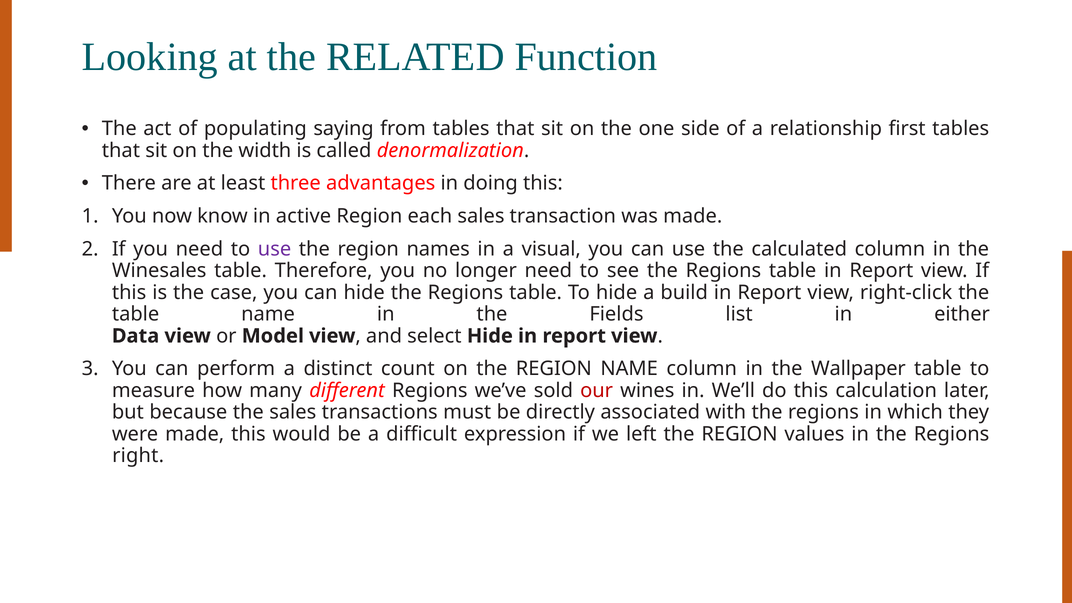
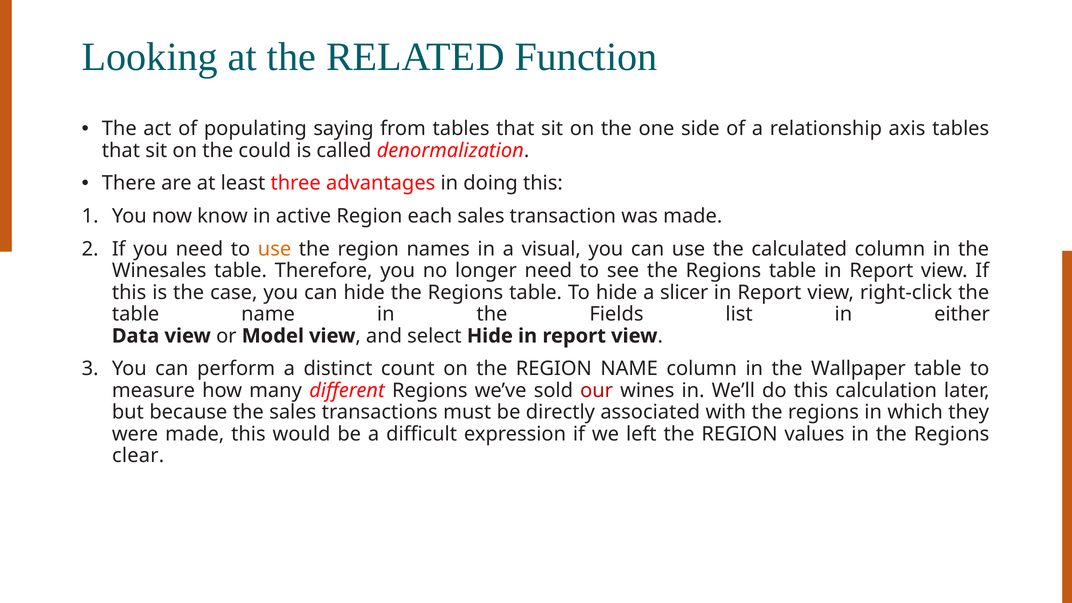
first: first -> axis (907, 129)
width: width -> could (265, 150)
use colour: purple -> orange (275, 249)
build: build -> slicer (684, 293)
right: right -> clear (138, 456)
